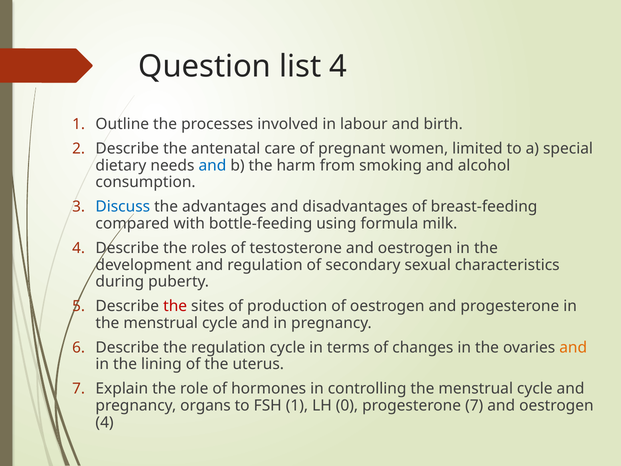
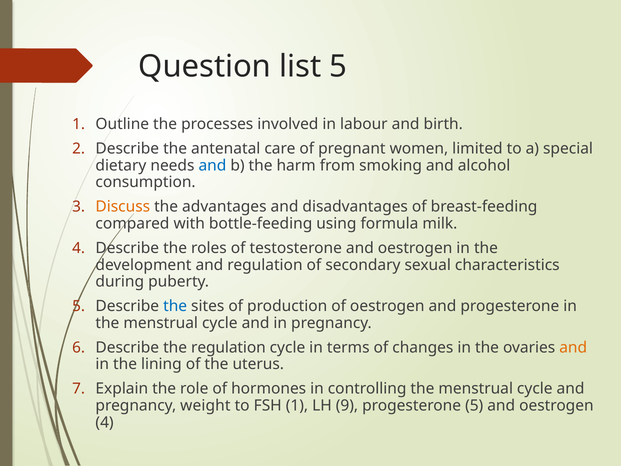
list 4: 4 -> 5 (338, 66)
Discuss colour: blue -> orange (123, 207)
the colour: red -> blue (175, 306)
organs: organs -> weight (205, 405)
0: 0 -> 9 (347, 405)
progesterone 7: 7 -> 5 (474, 405)
